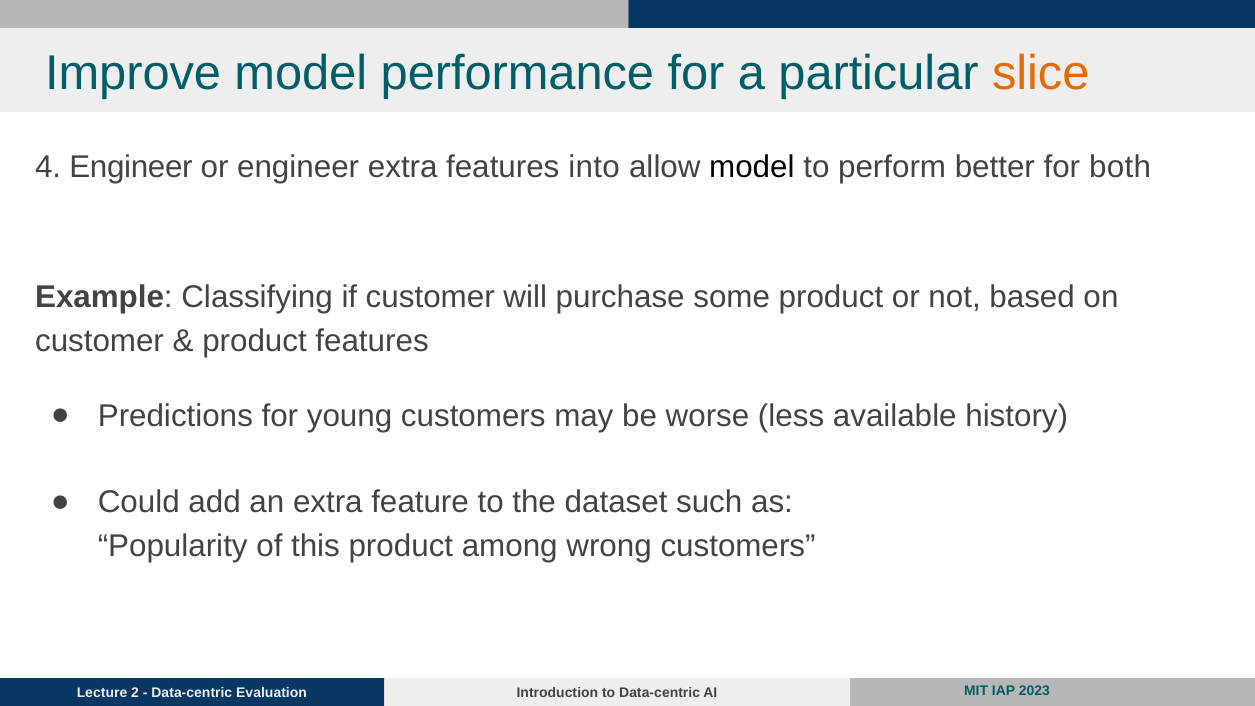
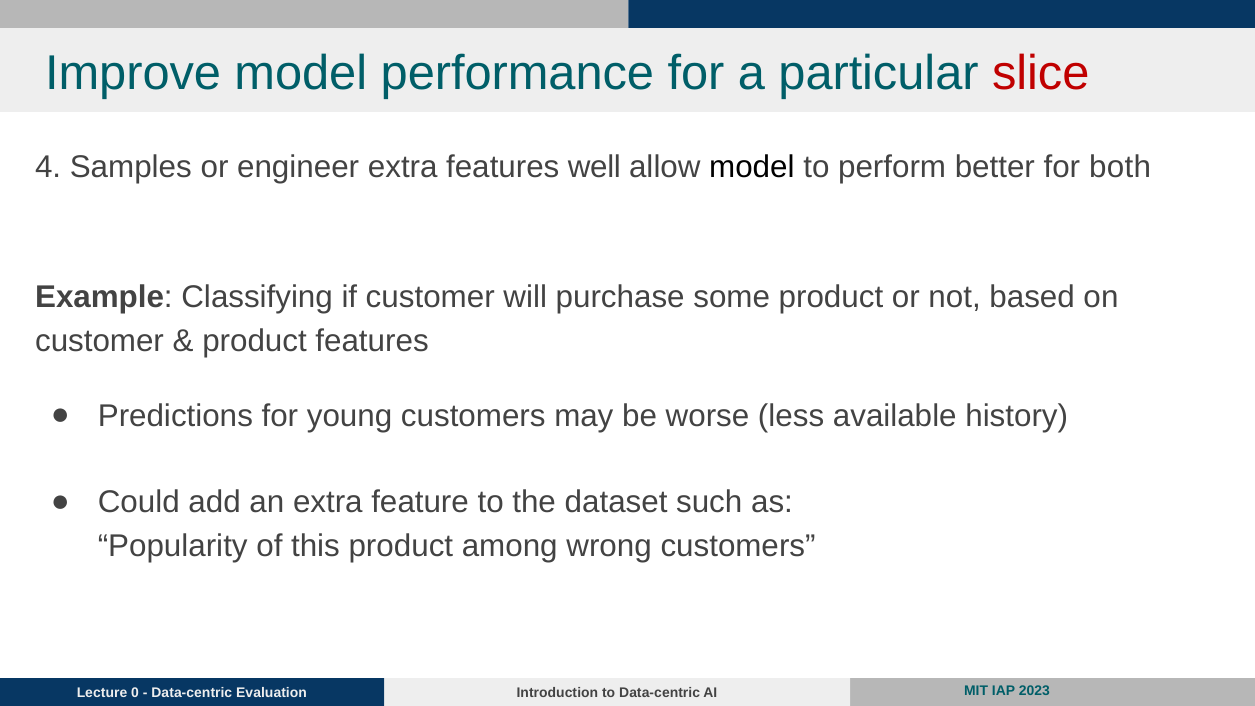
slice colour: orange -> red (1041, 73)
4 Engineer: Engineer -> Samples (131, 168)
into: into -> well (594, 168)
2: 2 -> 0 (135, 693)
